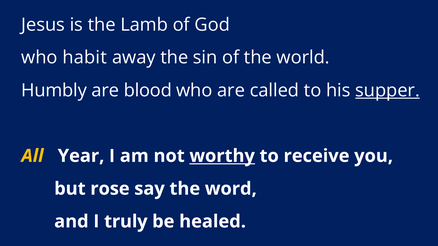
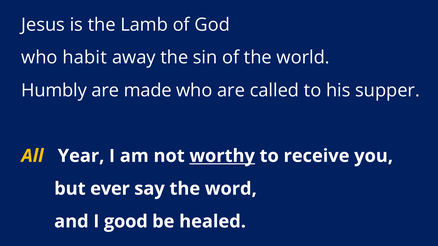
blood: blood -> made (148, 90)
supper underline: present -> none (387, 90)
rose: rose -> ever (110, 189)
truly: truly -> good (126, 222)
